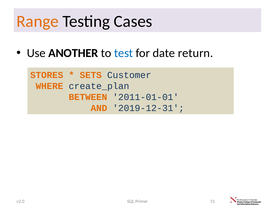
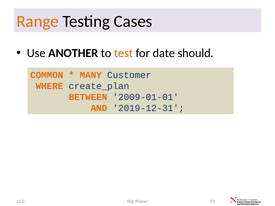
test colour: blue -> orange (124, 53)
return: return -> should (196, 53)
STORES: STORES -> COMMON (47, 75)
SETS: SETS -> MANY (91, 75)
2011-01-01: 2011-01-01 -> 2009-01-01 (146, 97)
